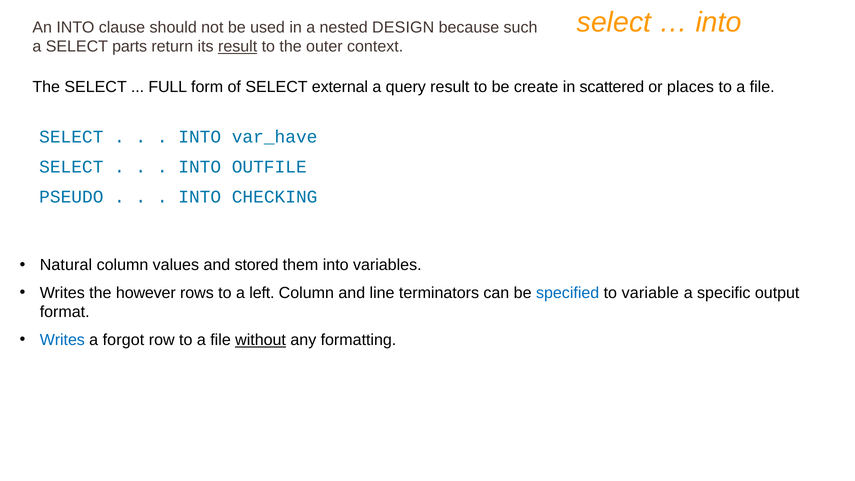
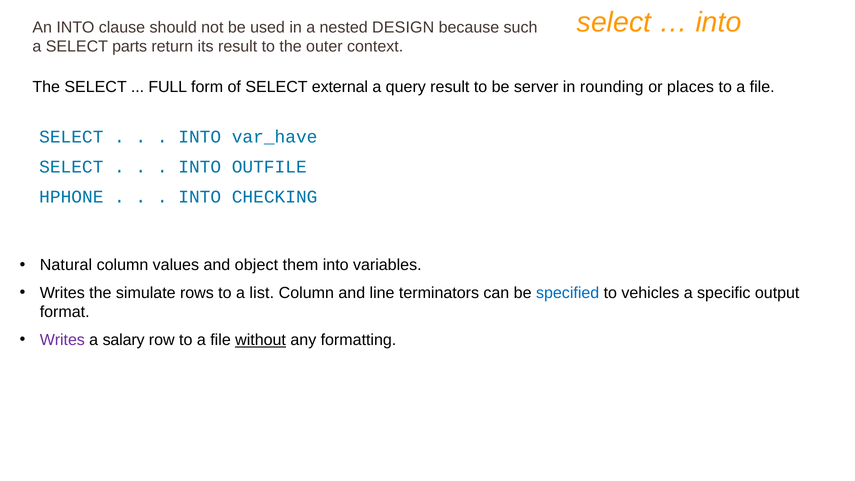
result underline: present -> none (238, 47)
create: create -> server (536, 87)
scattered: scattered -> rounding (612, 87)
PSEUDO: PSEUDO -> HPHONE (71, 197)
stored: stored -> object (256, 265)
however: however -> simulate (146, 293)
left: left -> list (262, 293)
variable: variable -> vehicles (650, 293)
Writes colour: blue -> purple (62, 340)
forgot: forgot -> salary (124, 340)
